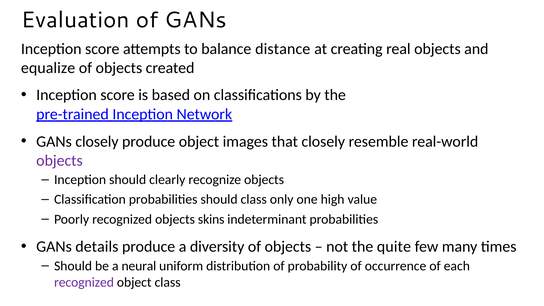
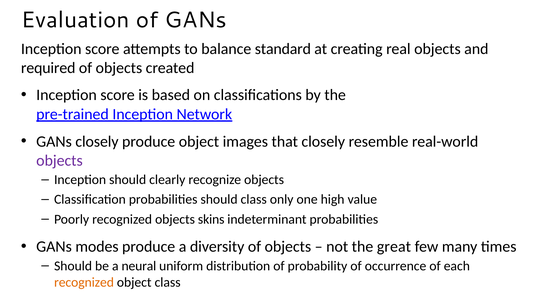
distance: distance -> standard (283, 49)
equalize: equalize -> required (48, 68)
details: details -> modes (97, 247)
quite: quite -> great (394, 247)
recognized colour: purple -> orange (84, 282)
